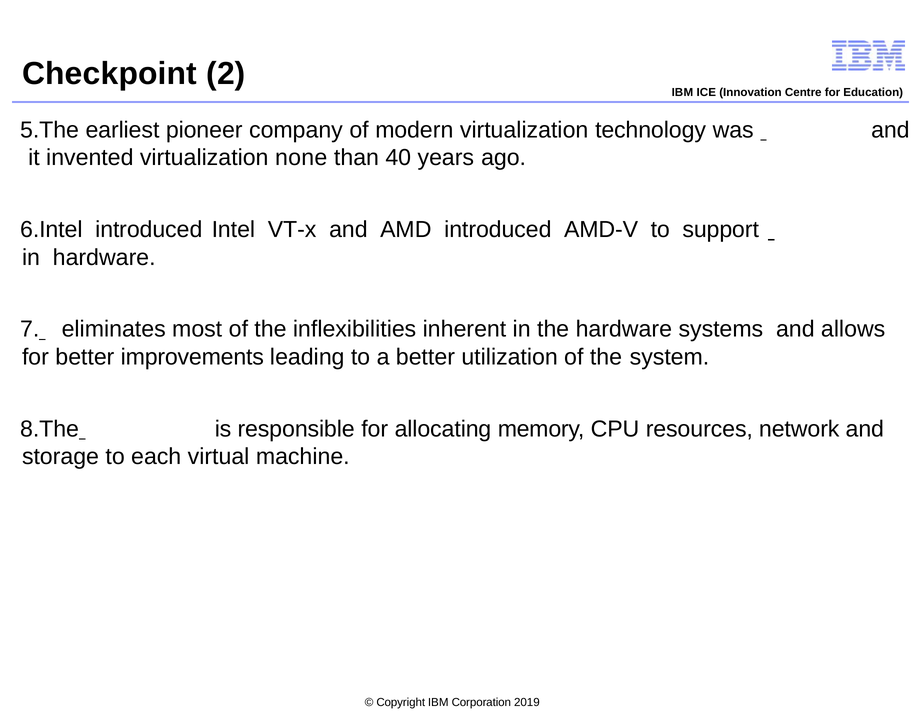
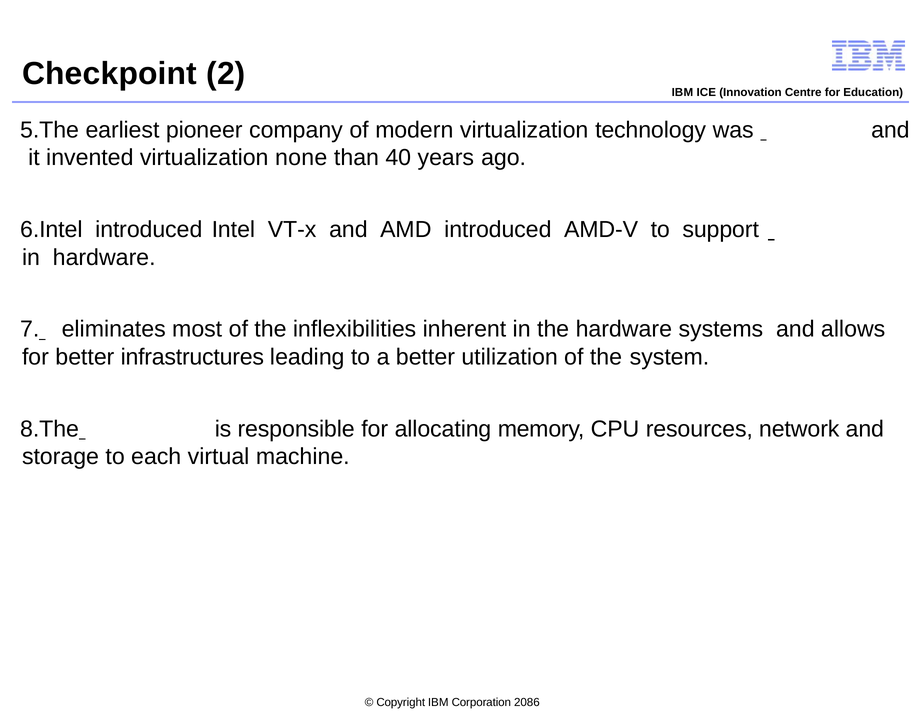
improvements: improvements -> infrastructures (192, 357)
2019: 2019 -> 2086 (527, 702)
